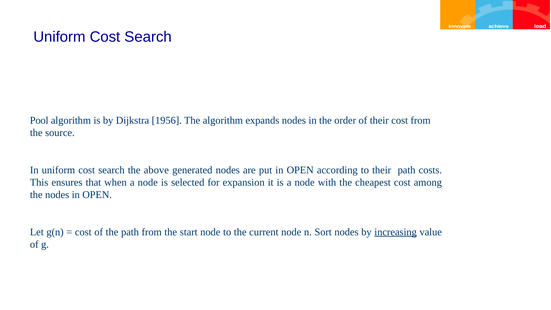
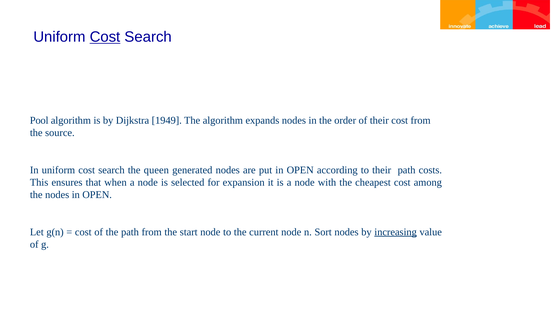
Cost underline: none -> present (105, 37)
1956: 1956 -> 1949 (167, 120)
above: above -> queen (156, 170)
